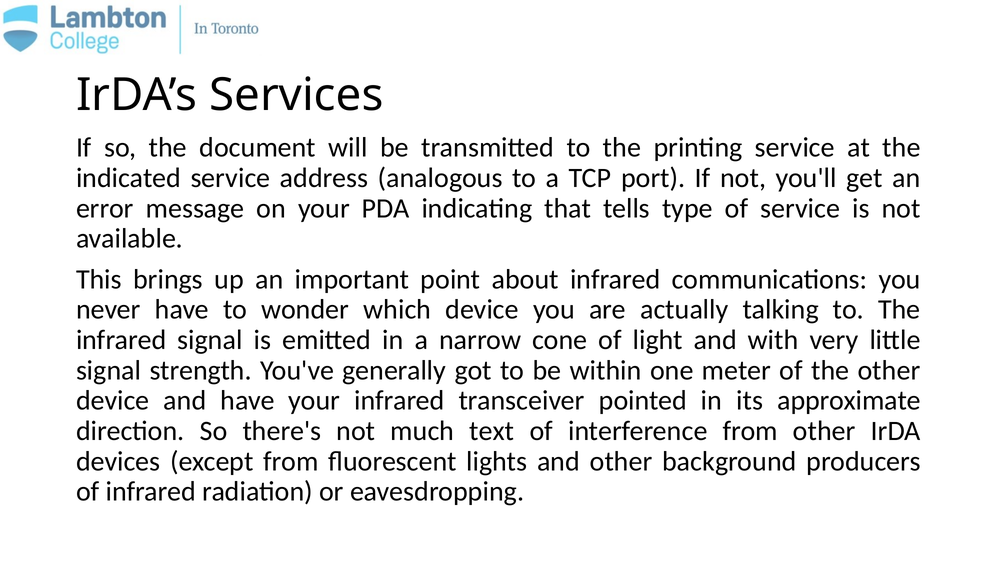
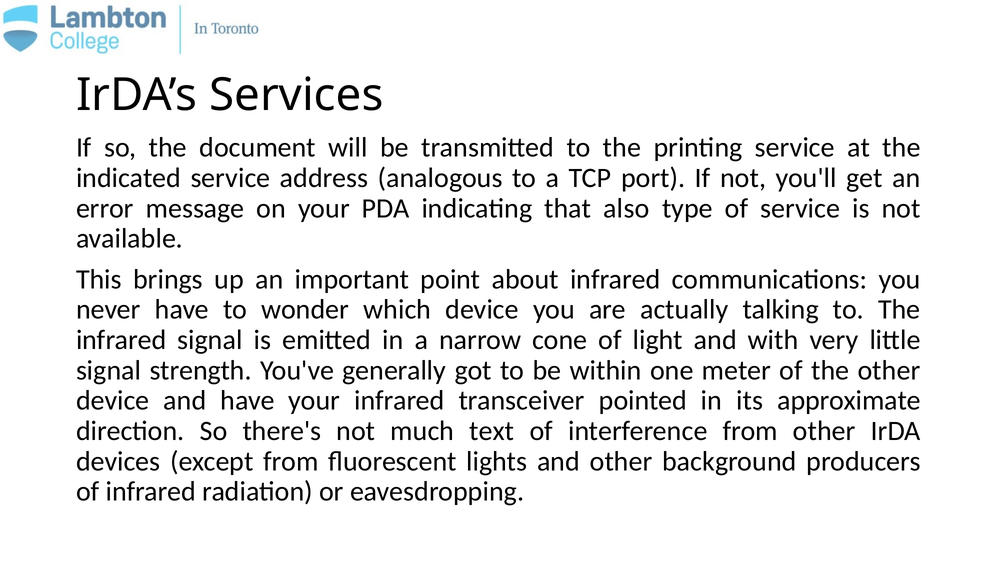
tells: tells -> also (626, 208)
